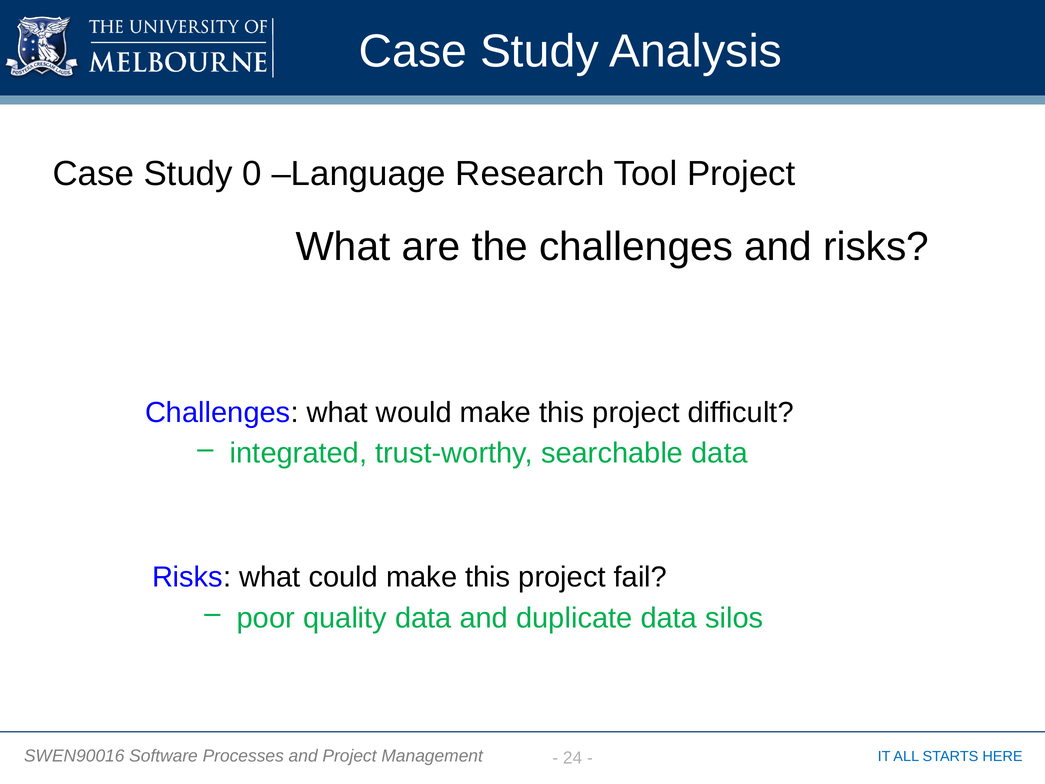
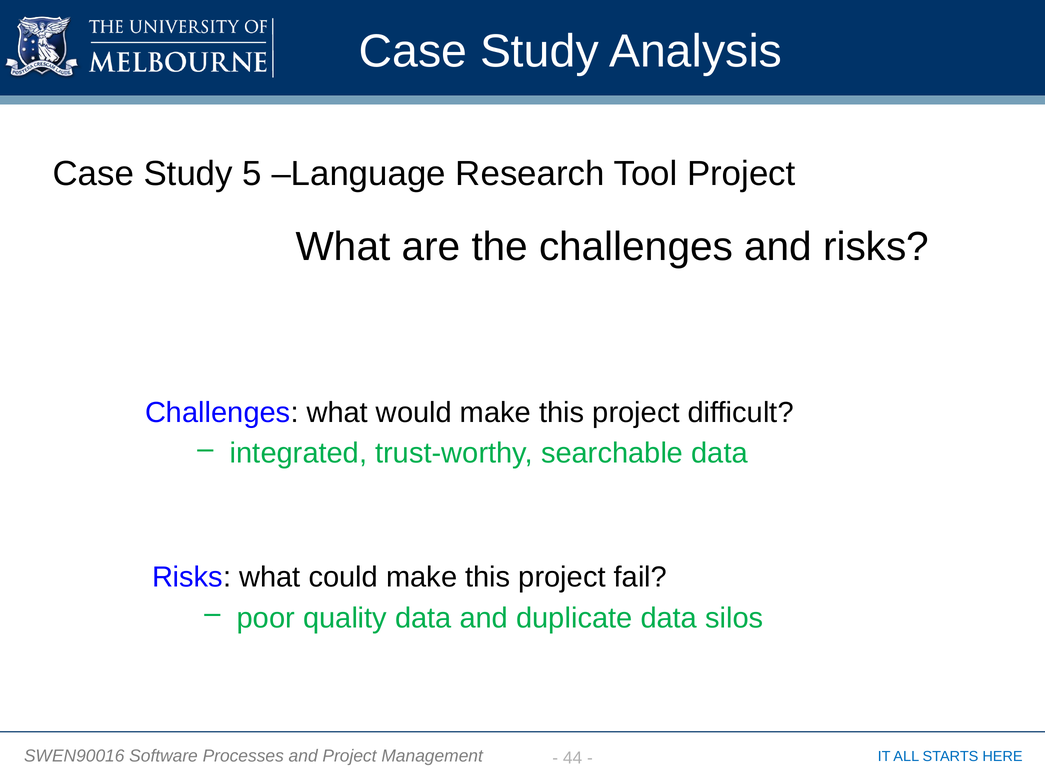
0: 0 -> 5 (252, 174)
24: 24 -> 44 (573, 758)
